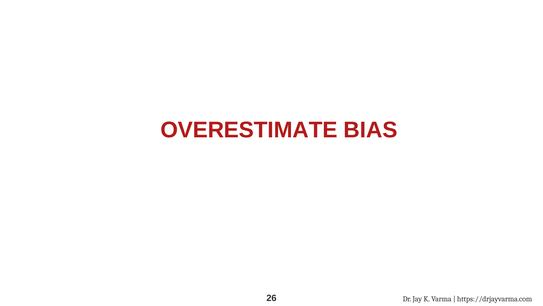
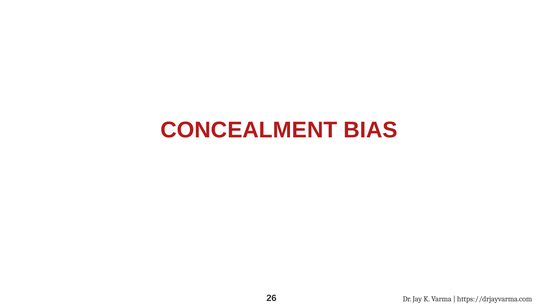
OVERESTIMATE: OVERESTIMATE -> CONCEALMENT (249, 130)
